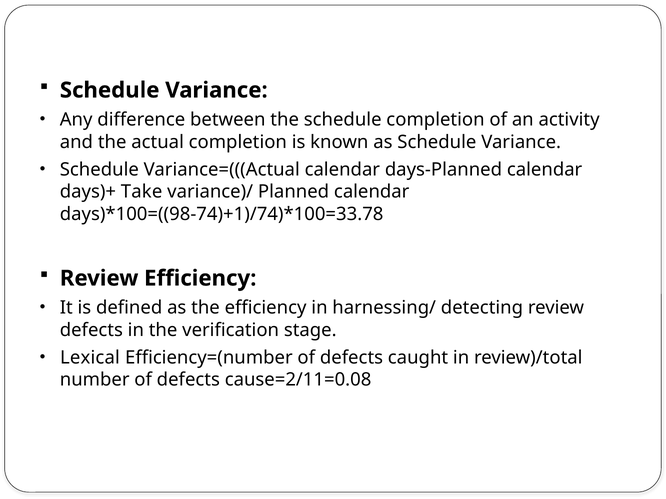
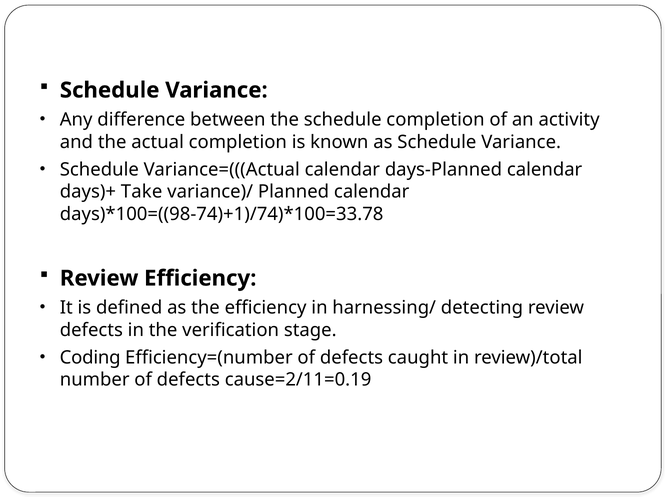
Lexical: Lexical -> Coding (90, 358)
cause=2/11=0.08: cause=2/11=0.08 -> cause=2/11=0.19 (298, 380)
